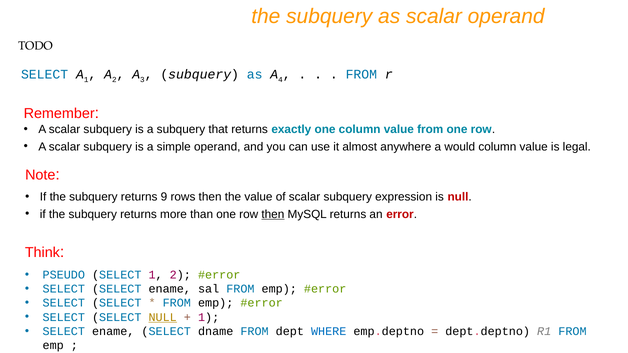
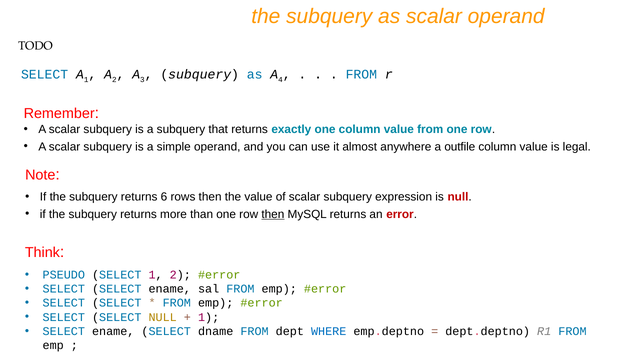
would: would -> outfile (460, 147)
9: 9 -> 6 (164, 197)
NULL underline: present -> none (163, 317)
